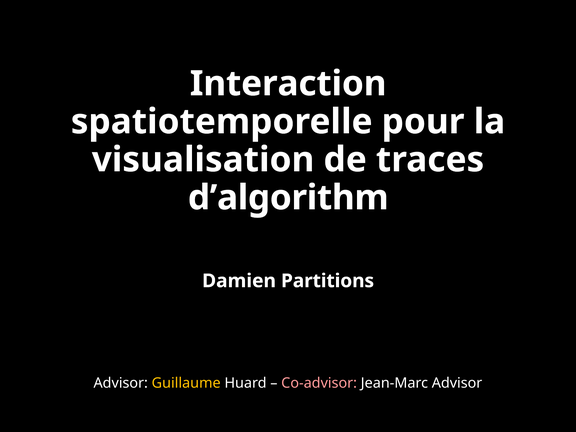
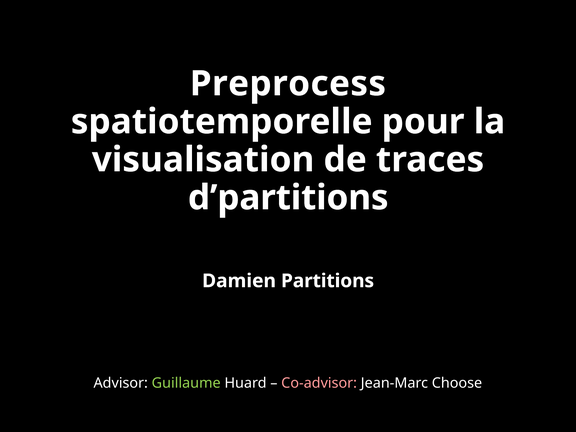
Interaction: Interaction -> Preprocess (288, 84)
d’algorithm: d’algorithm -> d’partitions (288, 198)
Guillaume colour: yellow -> light green (186, 383)
Jean-Marc Advisor: Advisor -> Choose (457, 383)
